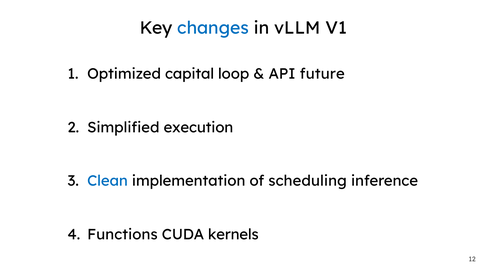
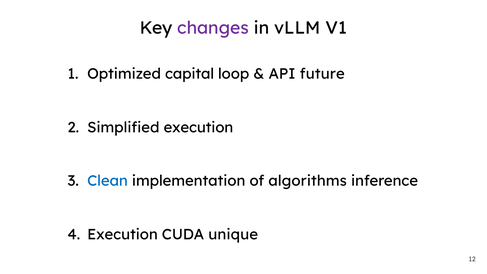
changes colour: blue -> purple (213, 28)
scheduling: scheduling -> algorithms (308, 181)
Functions: Functions -> Execution (122, 235)
kernels: kernels -> unique (233, 235)
